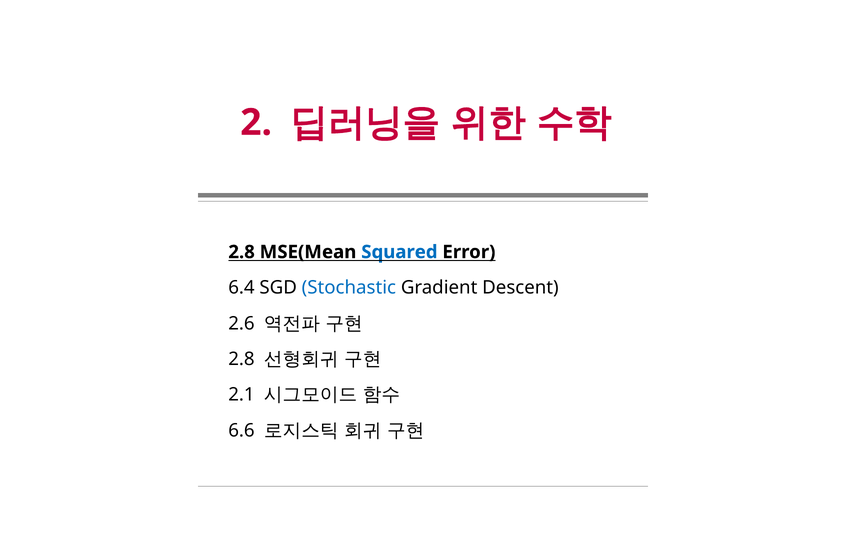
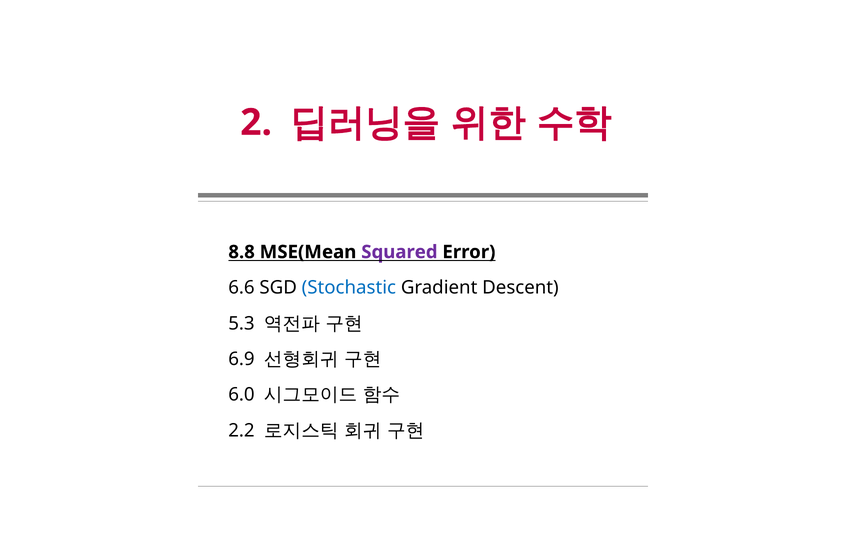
2.8: 2.8 -> 8.8 (242, 252)
Squared colour: blue -> purple (399, 252)
6.4: 6.4 -> 6.6 (241, 288)
2.6: 2.6 -> 5.3 (241, 324)
2.8: 2.8 -> 6.9 (241, 359)
2.1: 2.1 -> 6.0 (241, 395)
6.6: 6.6 -> 2.2 (241, 431)
